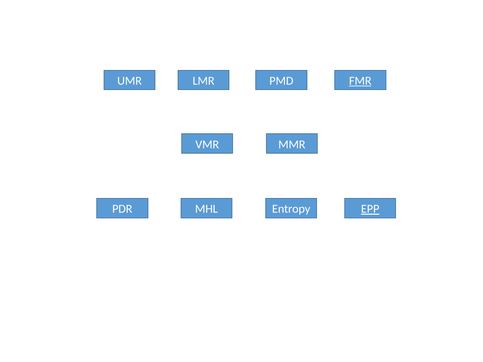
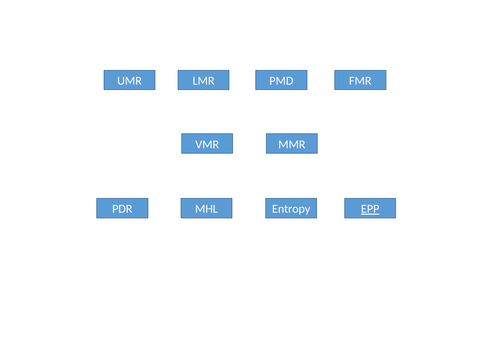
FMR underline: present -> none (360, 81)
